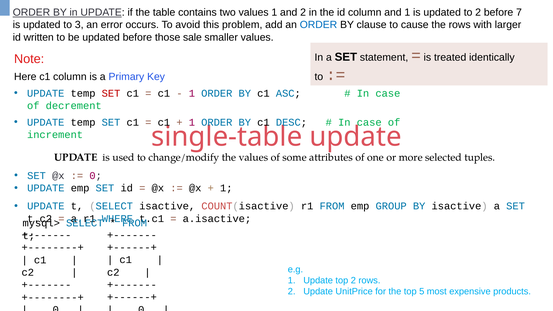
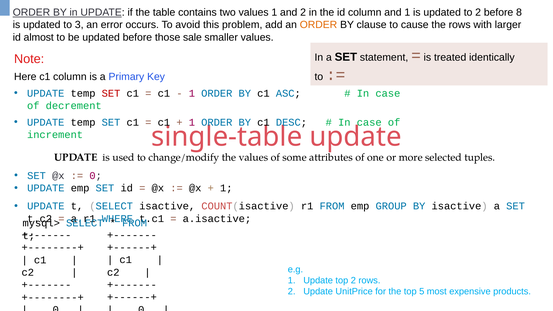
7: 7 -> 8 (519, 12)
ORDER colour: blue -> orange (318, 25)
written: written -> almost (39, 37)
